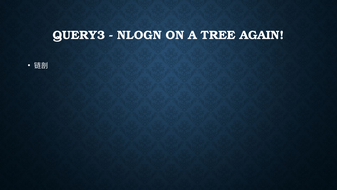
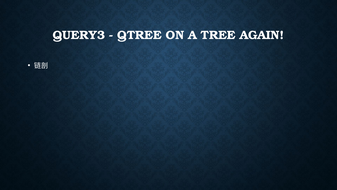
NLOGN: NLOGN -> QTREE (139, 35)
